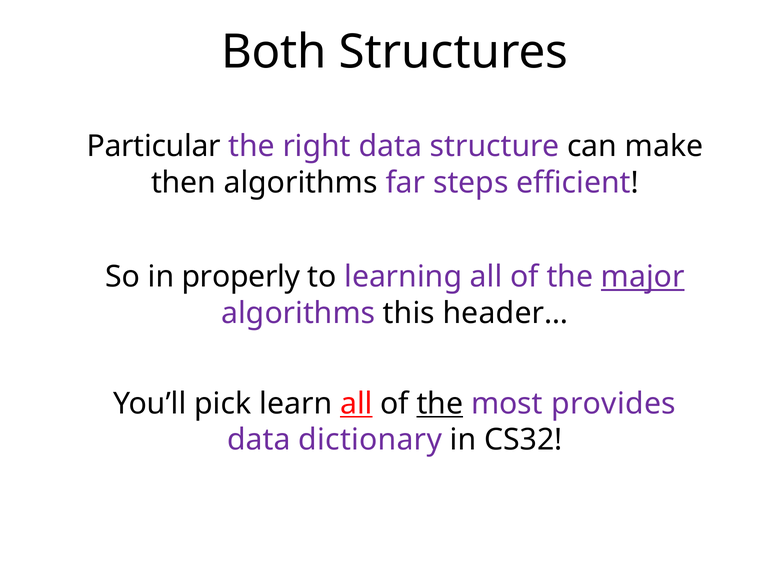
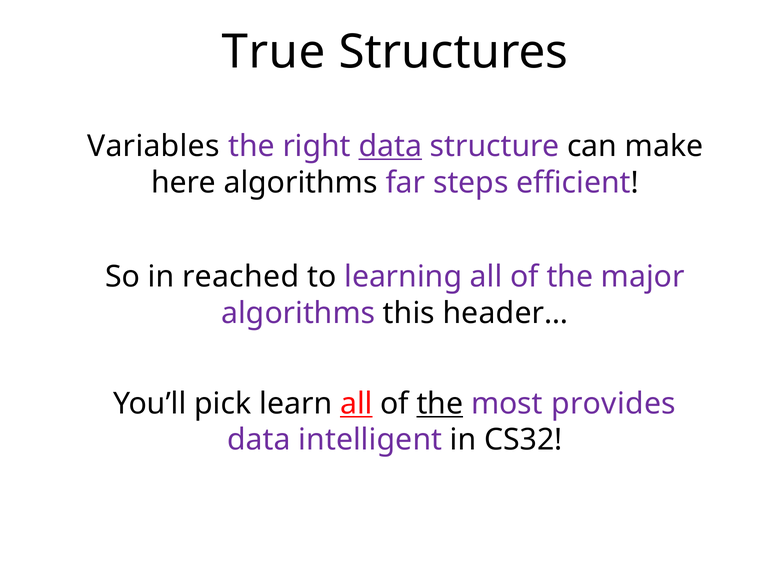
Both: Both -> True (274, 52)
Particular: Particular -> Variables (153, 146)
data underline: none -> present (390, 146)
then: then -> here (184, 183)
properly: properly -> reached (241, 277)
major underline: present -> none (643, 277)
dictionary: dictionary -> intelligent (370, 440)
